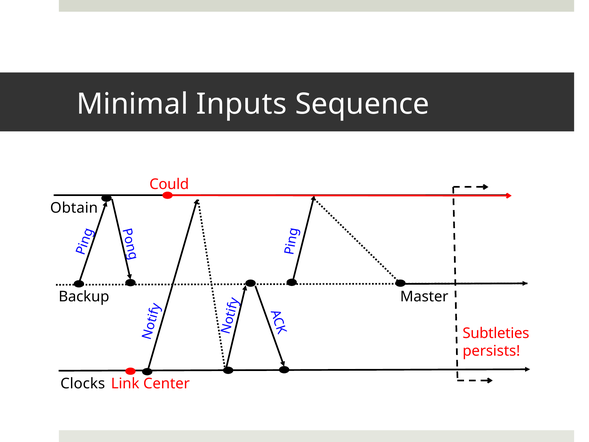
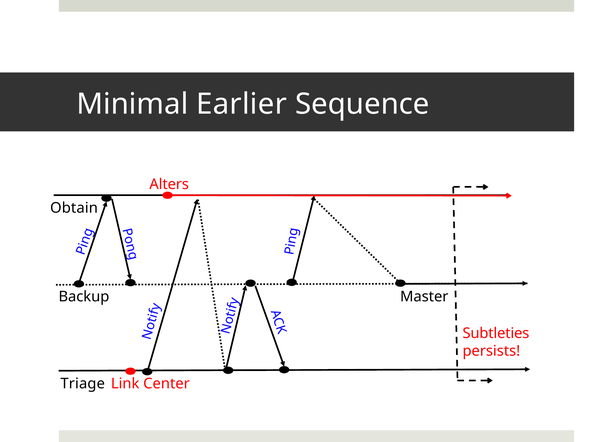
Inputs: Inputs -> Earlier (241, 104)
Could: Could -> Alters (169, 184)
Clocks: Clocks -> Triage (83, 383)
